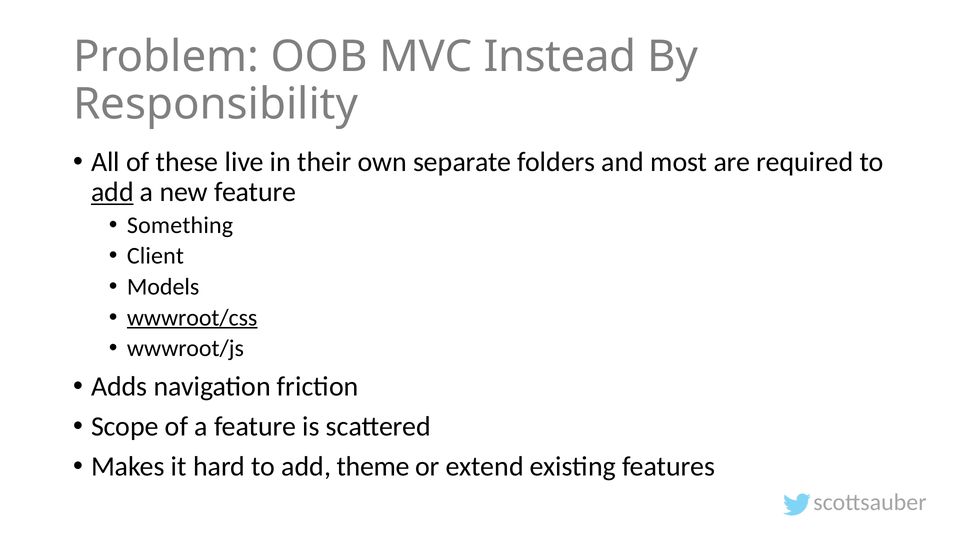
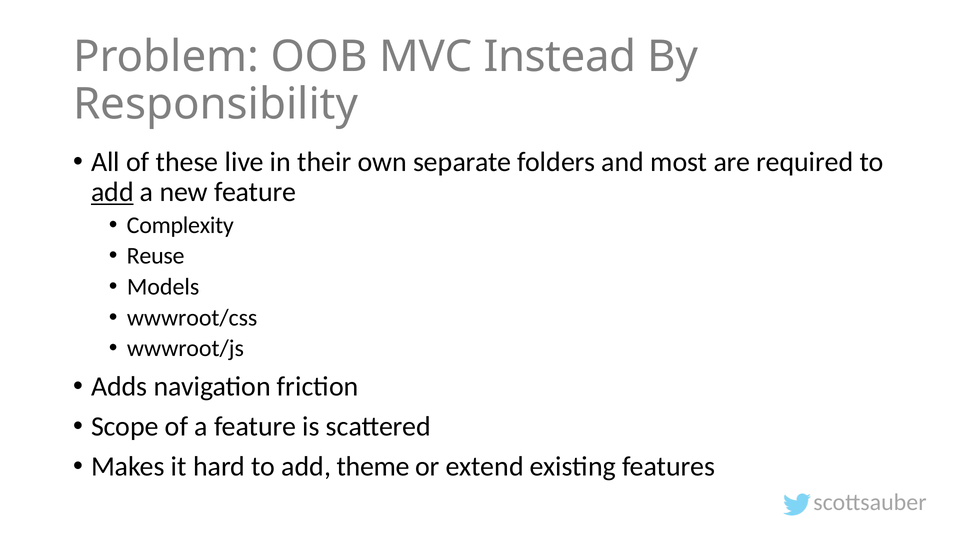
Something: Something -> Complexity (180, 225)
Client: Client -> Reuse (156, 256)
wwwroot/css underline: present -> none (192, 318)
